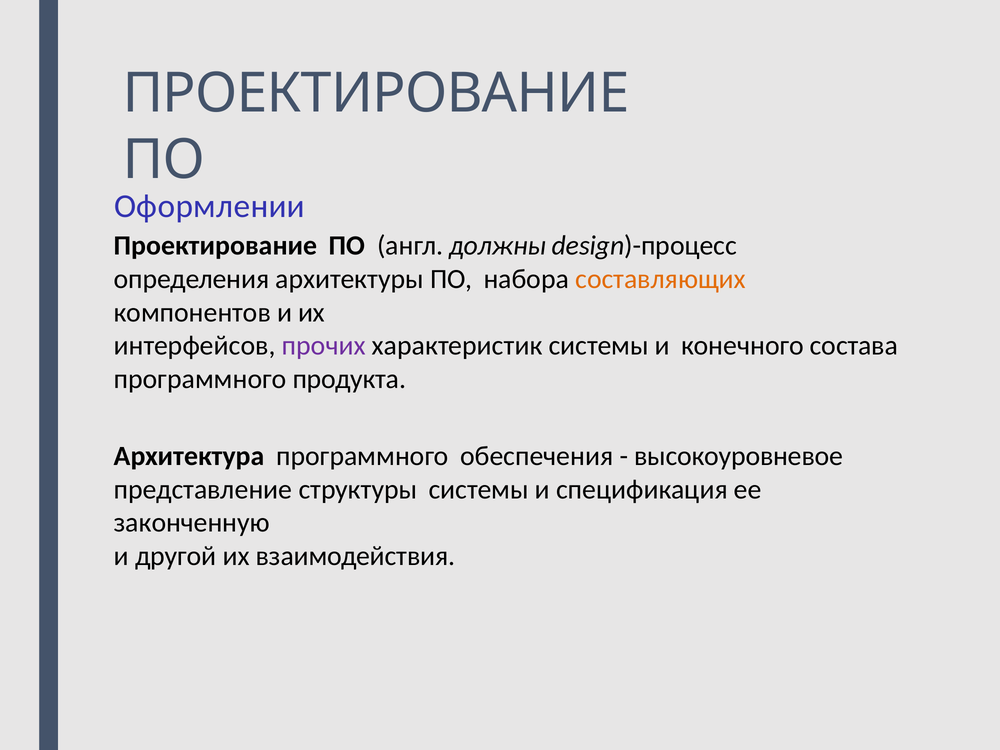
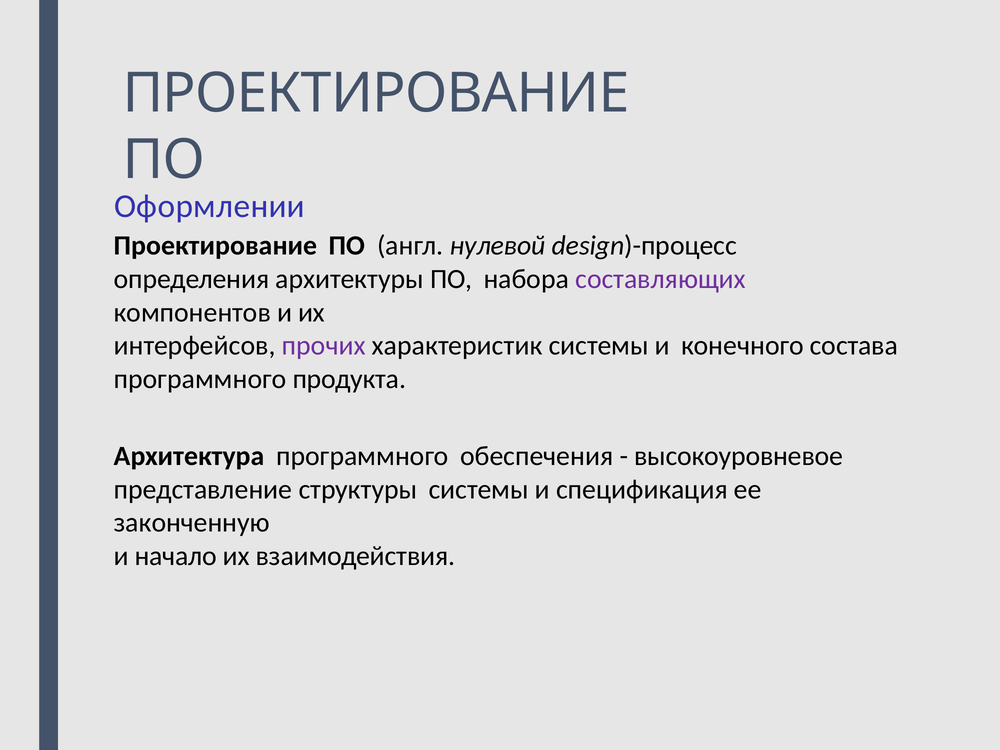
должны: должны -> нулевой (498, 246)
составляющих colour: orange -> purple (661, 279)
другой: другой -> начало (176, 556)
